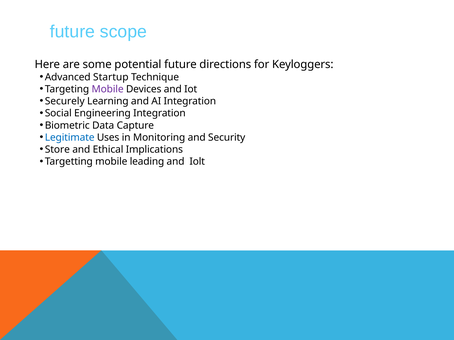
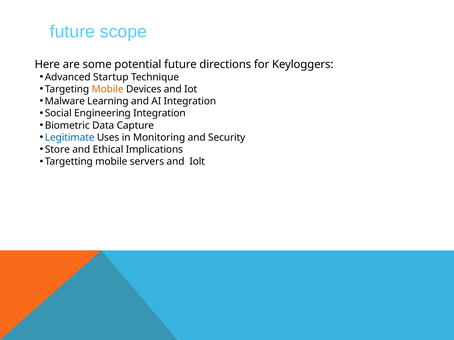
Mobile colour: purple -> orange (108, 89)
Securely: Securely -> Malware (65, 101)
leading: leading -> servers (147, 162)
